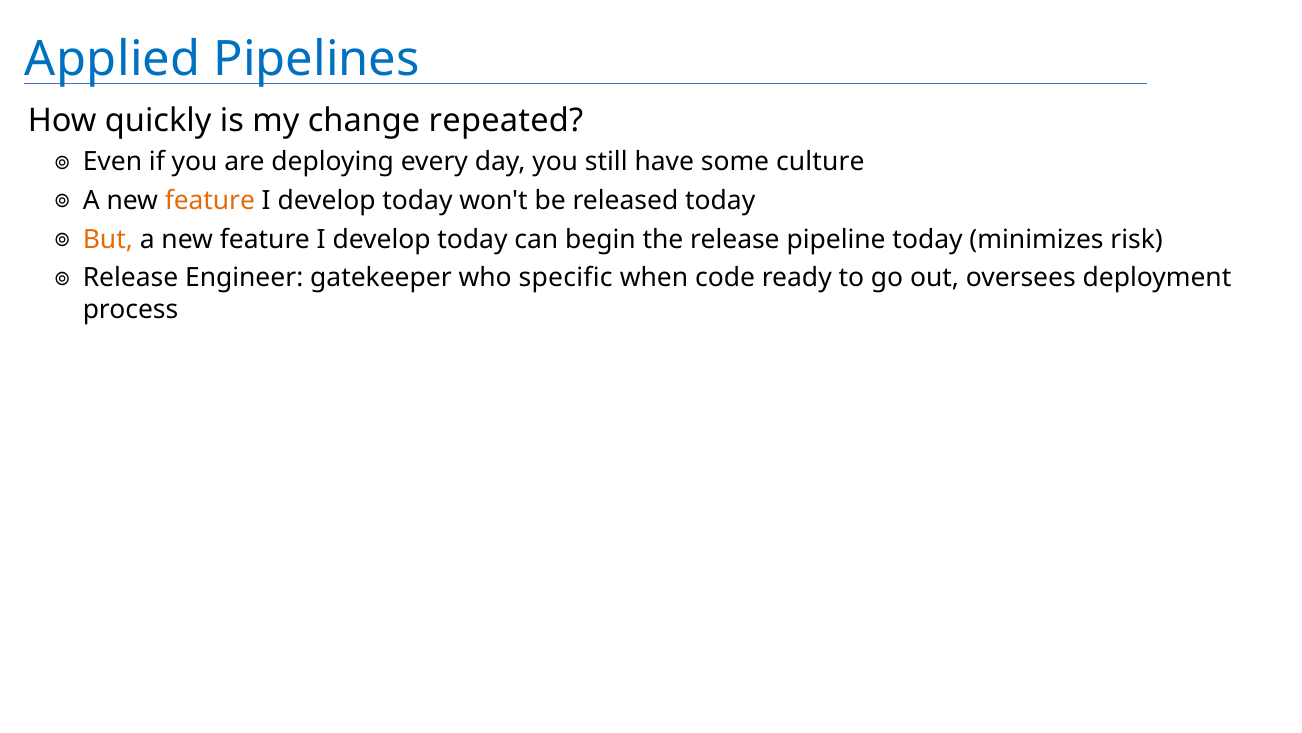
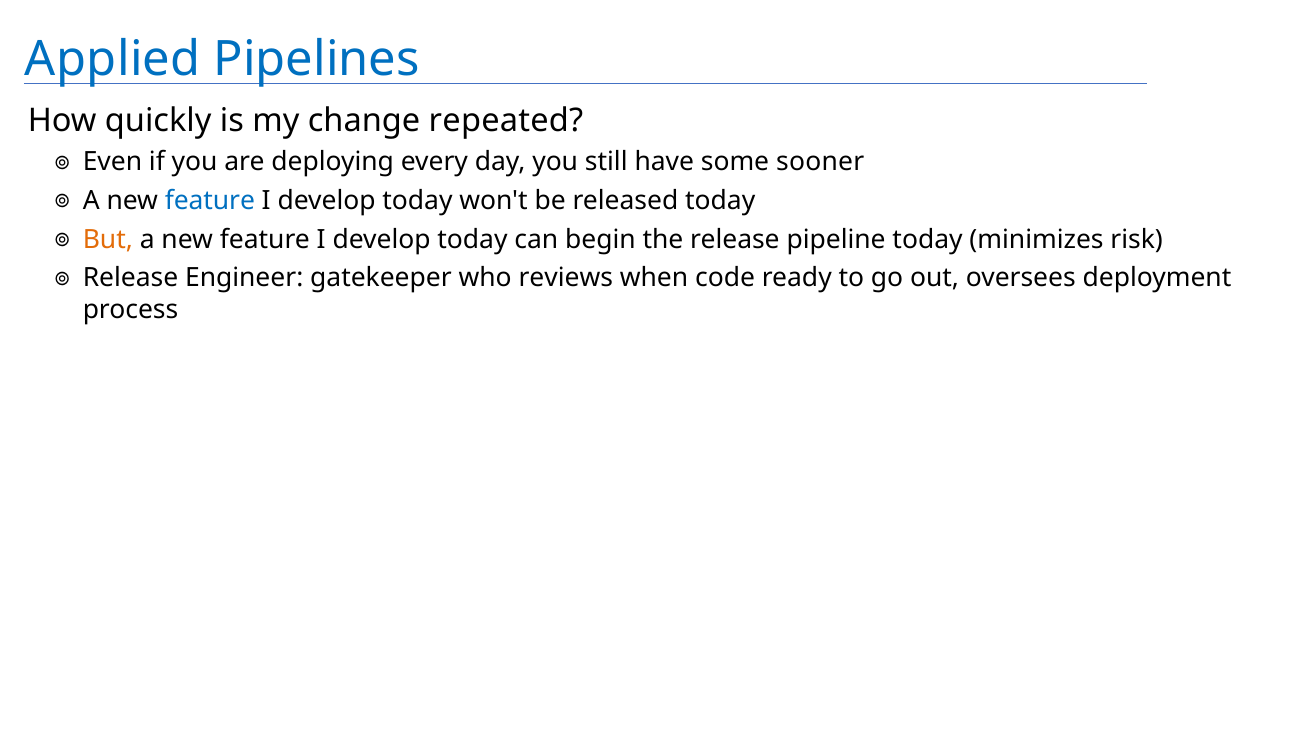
culture: culture -> sooner (820, 162)
feature colour: orange -> blue (210, 201)
specific: specific -> reviews (566, 278)
